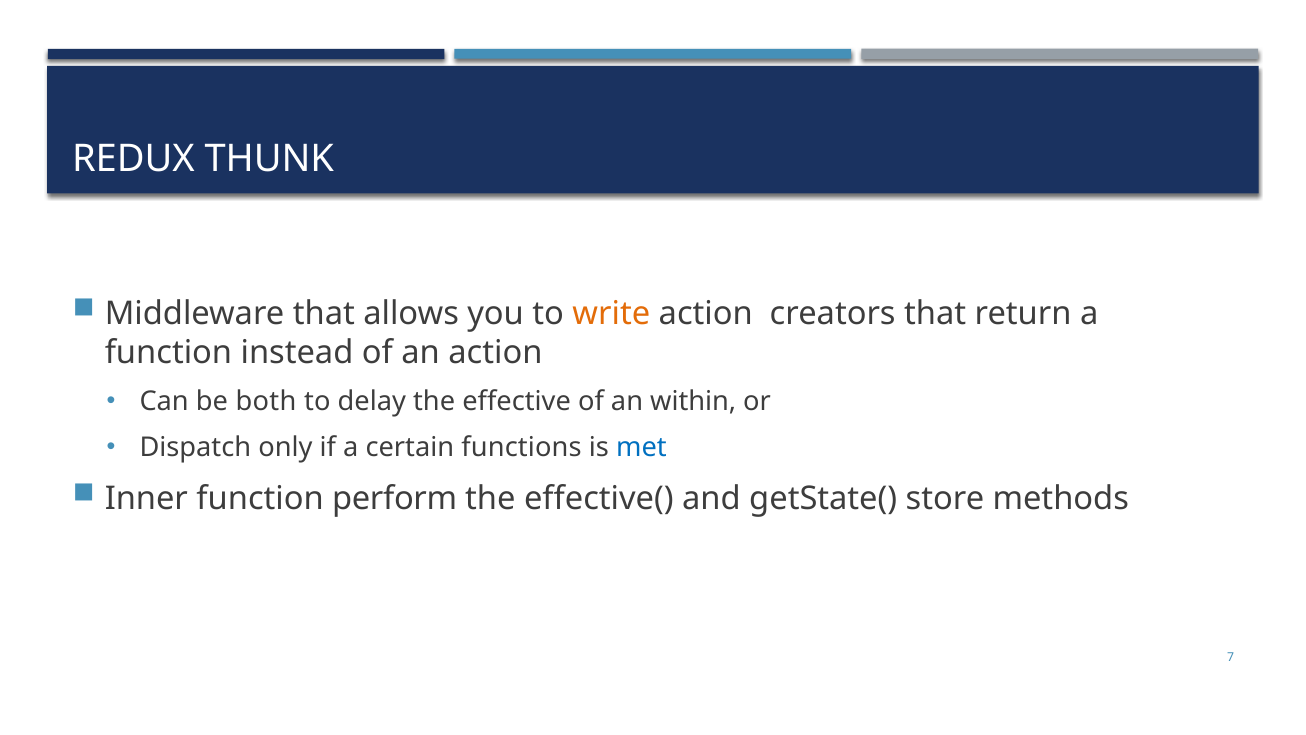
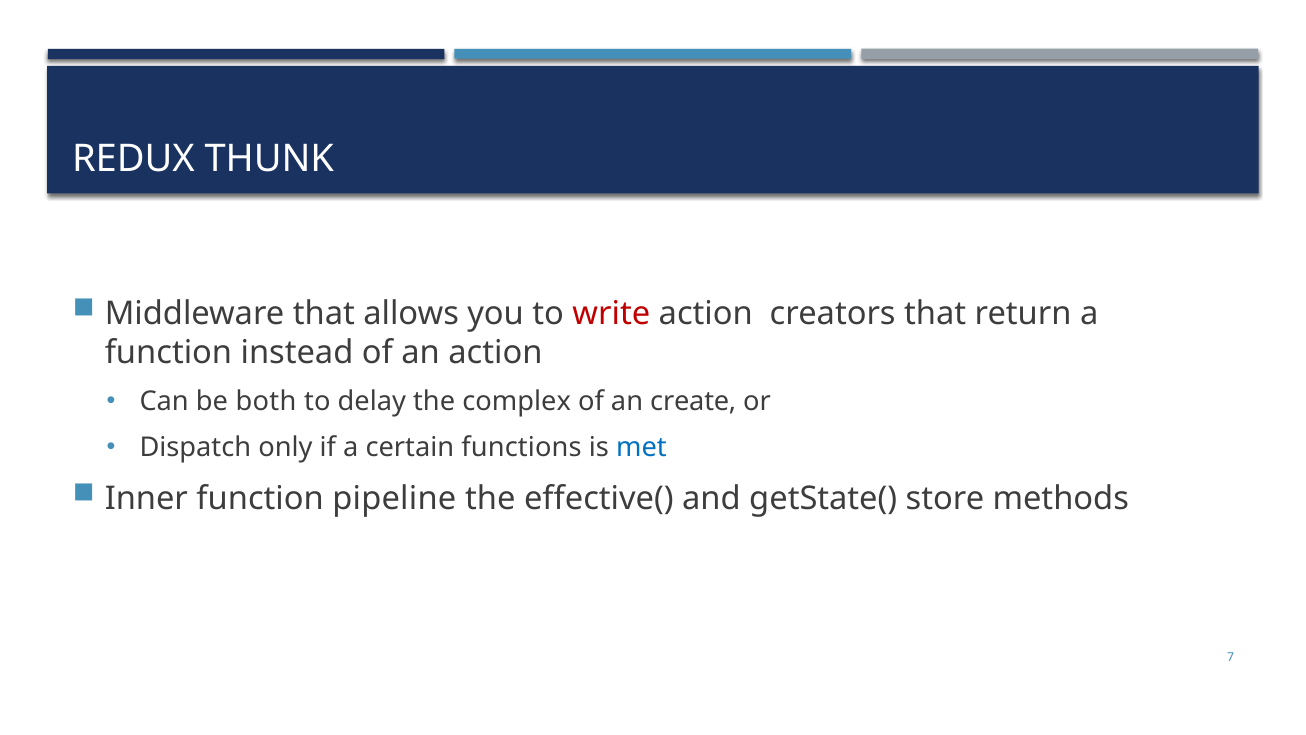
write colour: orange -> red (611, 313)
effective: effective -> complex (517, 401)
within: within -> create (693, 401)
perform: perform -> pipeline (394, 499)
